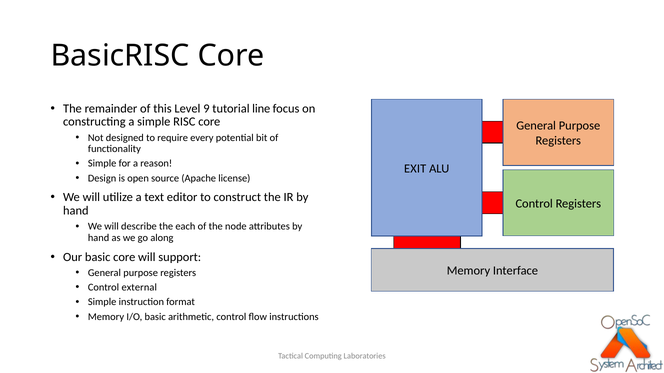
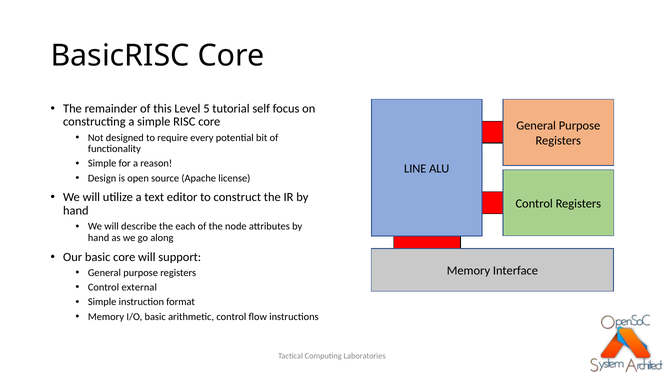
9: 9 -> 5 (206, 109)
line: line -> self (261, 109)
EXIT: EXIT -> LINE (415, 169)
